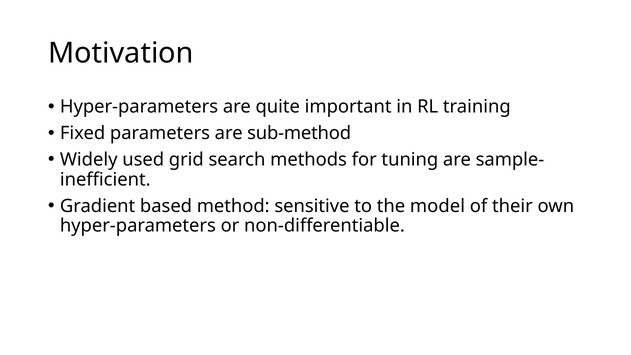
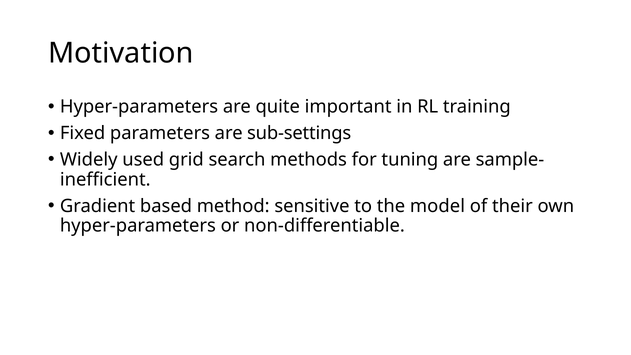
sub-method: sub-method -> sub-settings (299, 133)
